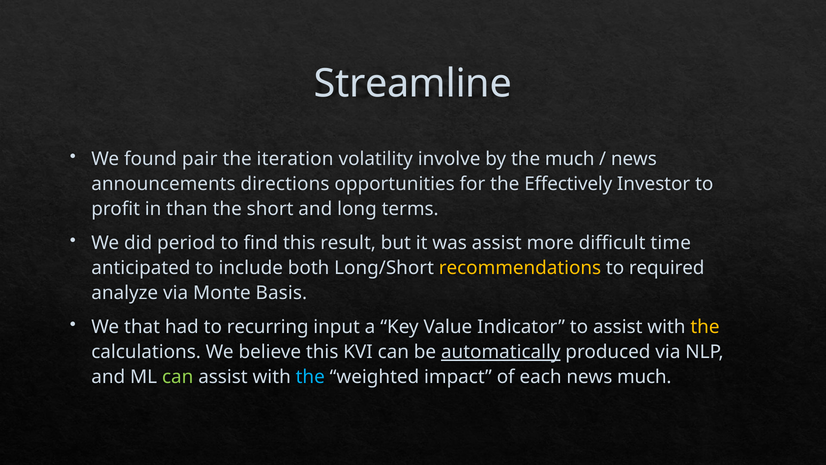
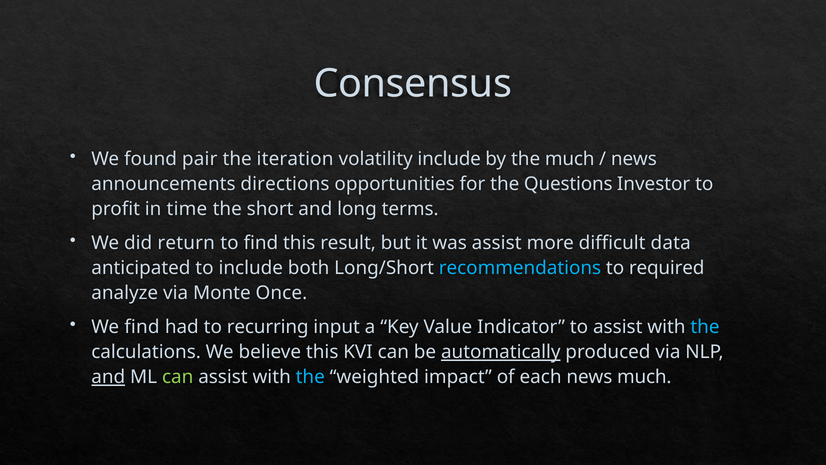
Streamline: Streamline -> Consensus (413, 84)
volatility involve: involve -> include (449, 159)
Effectively: Effectively -> Questions (568, 184)
than: than -> time (187, 209)
period: period -> return (186, 243)
time: time -> data (671, 243)
recommendations colour: yellow -> light blue (520, 268)
Basis: Basis -> Once (281, 293)
We that: that -> find (142, 327)
the colour: yellow -> light blue (705, 327)
and underline: none -> present (108, 377)
